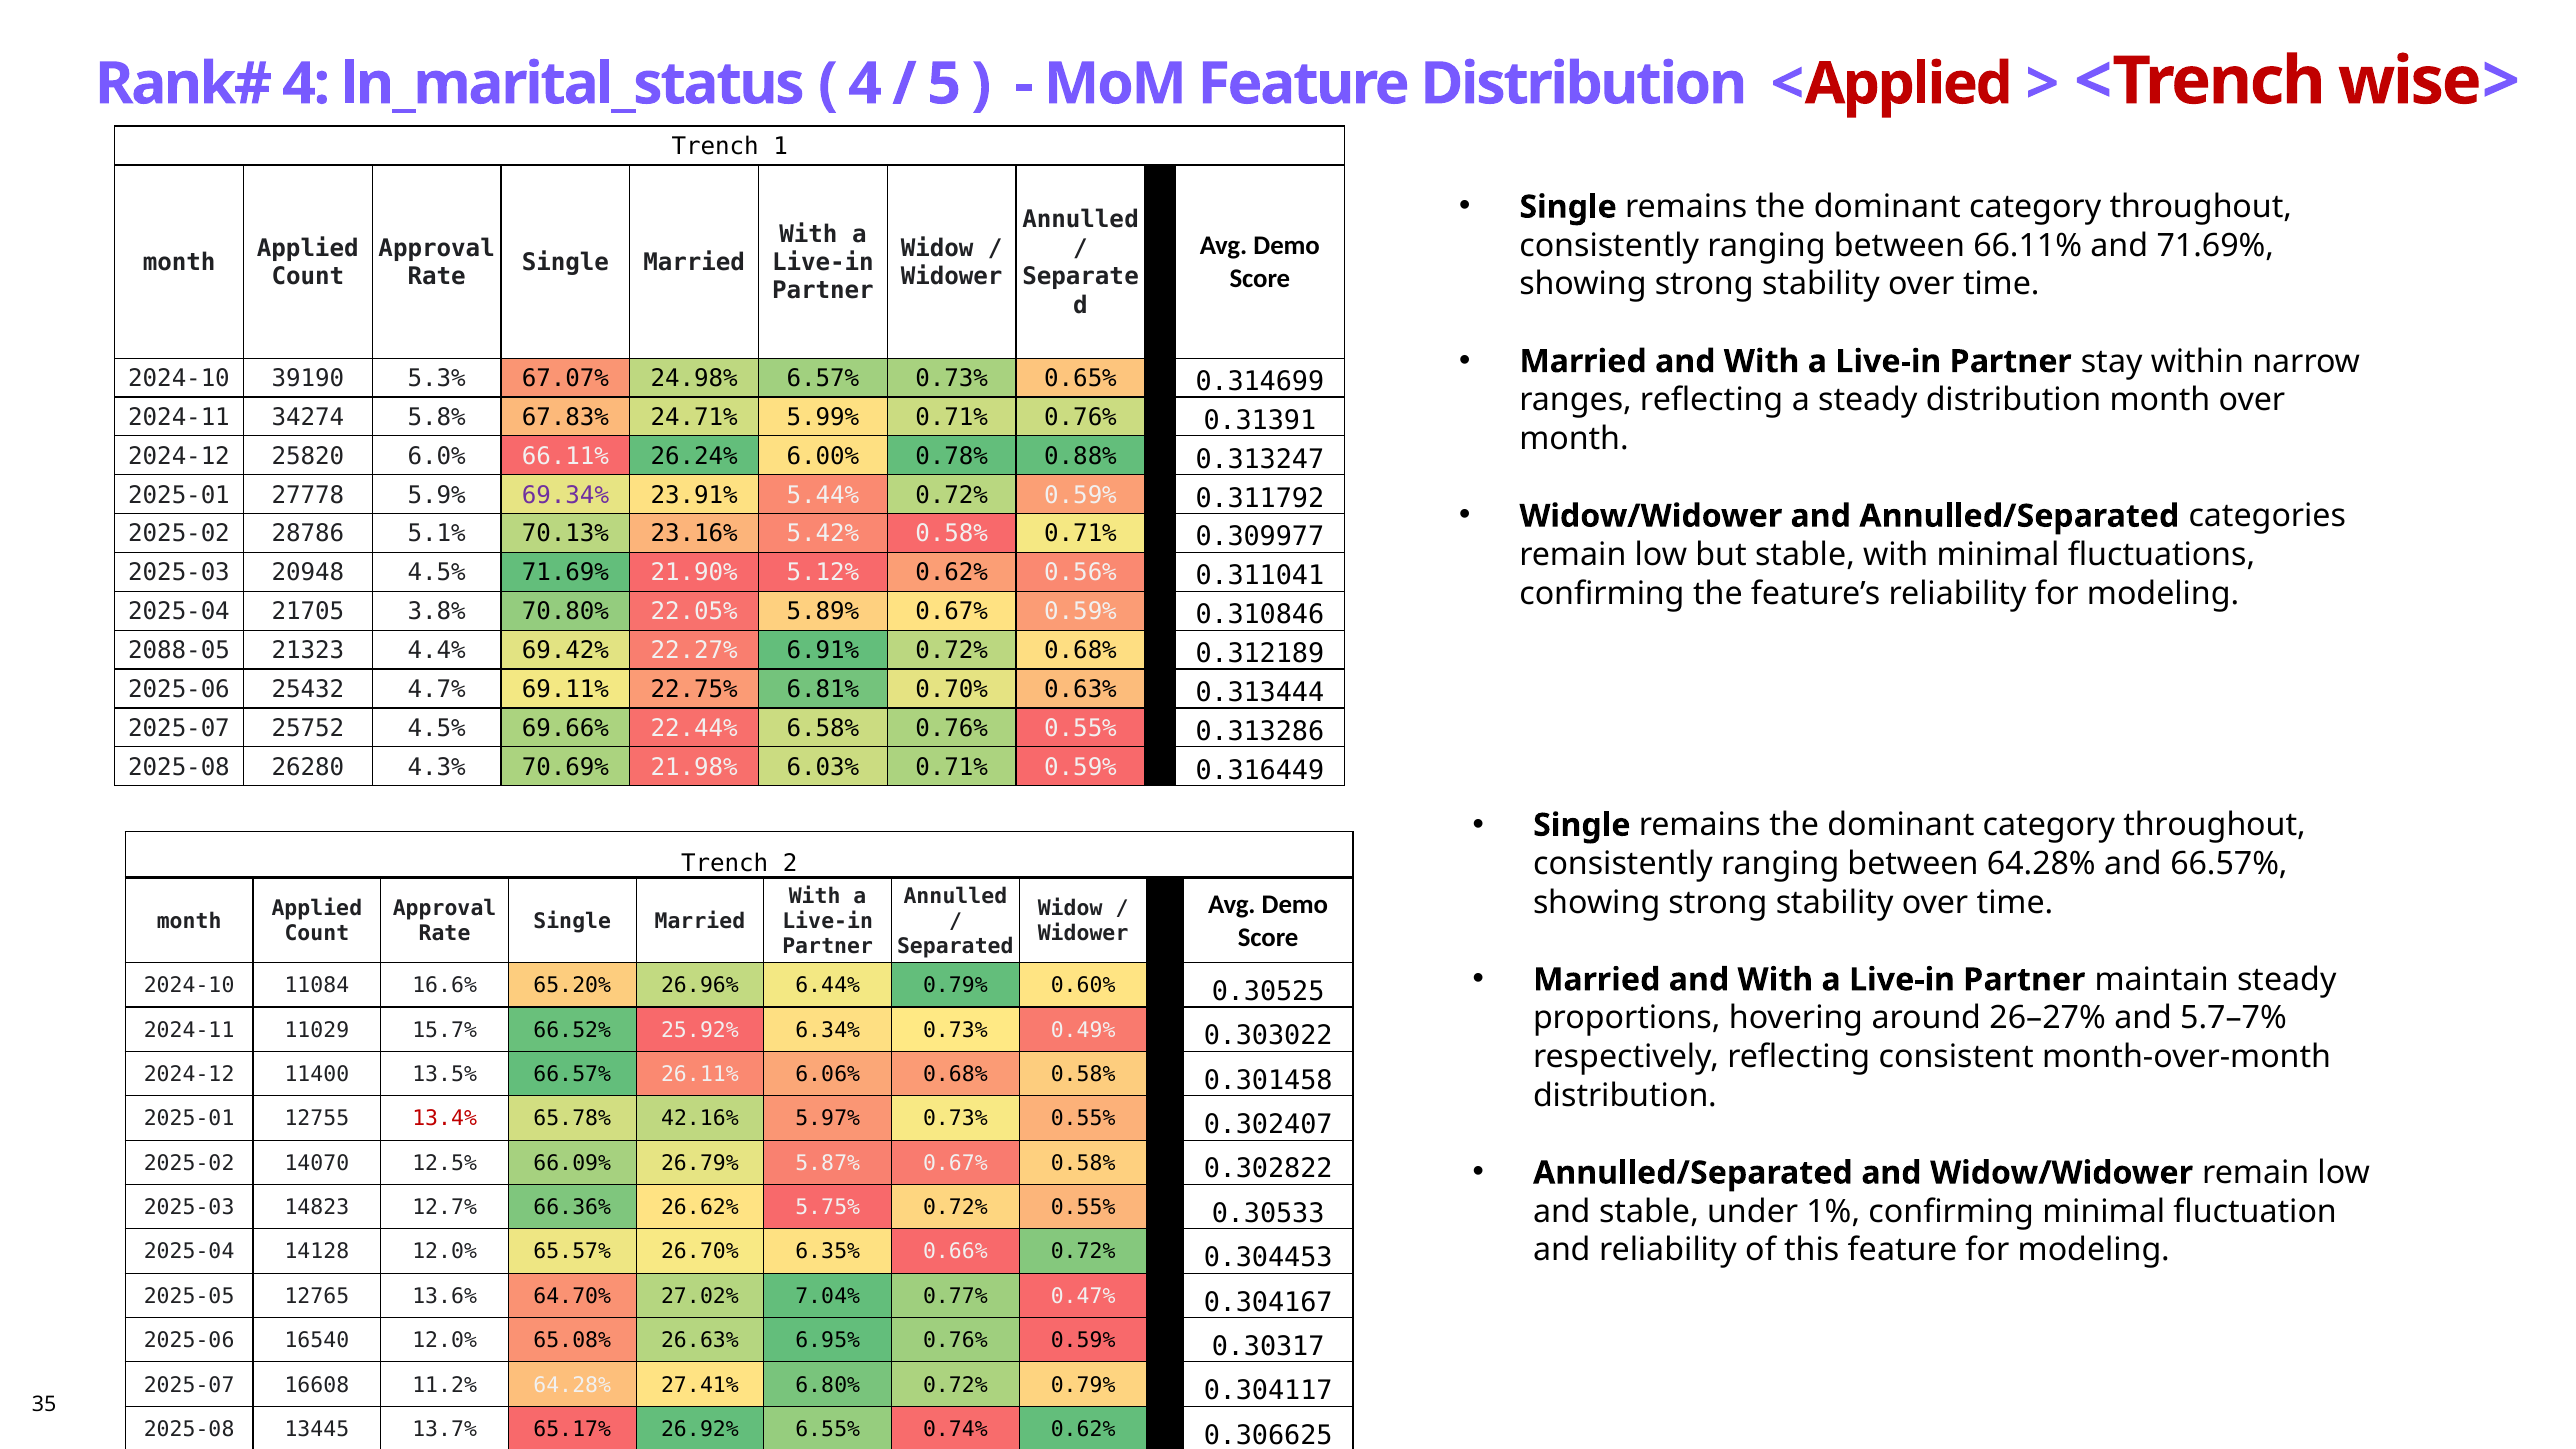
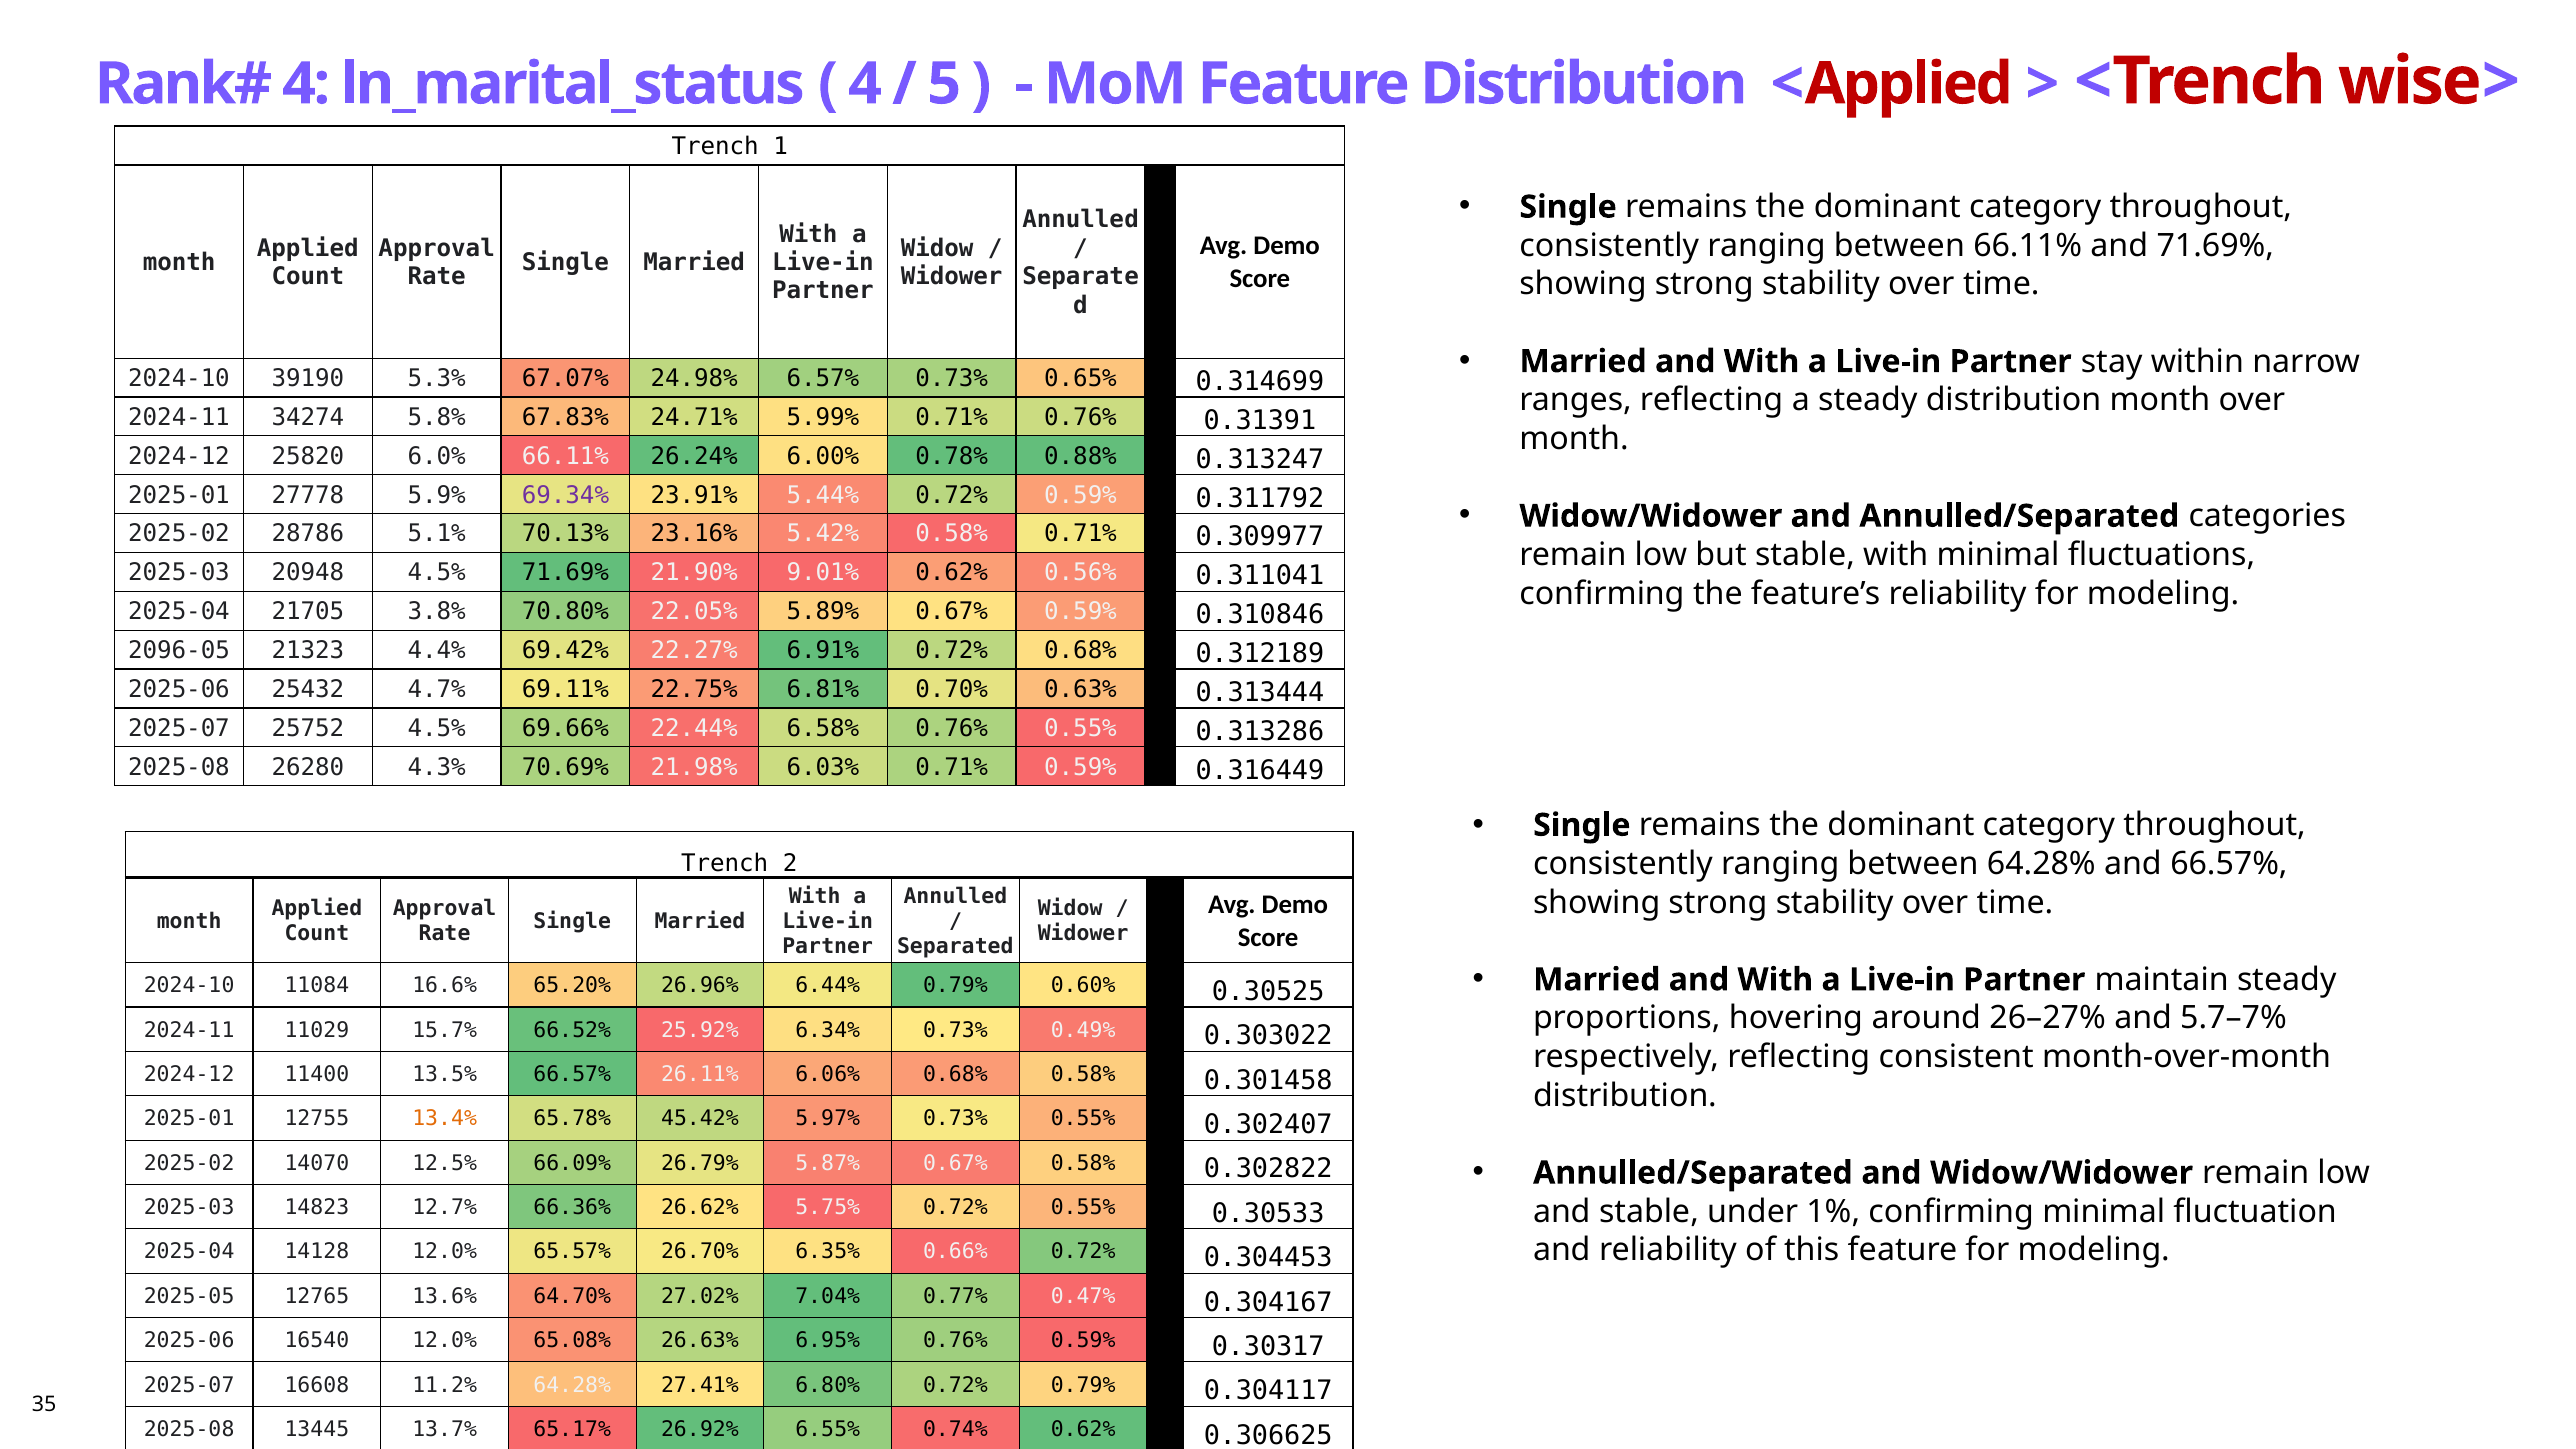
5.12%: 5.12% -> 9.01% (823, 573)
2088-05: 2088-05 -> 2096-05 (179, 651)
13.4% colour: red -> orange (445, 1119)
42.16%: 42.16% -> 45.42% (700, 1119)
